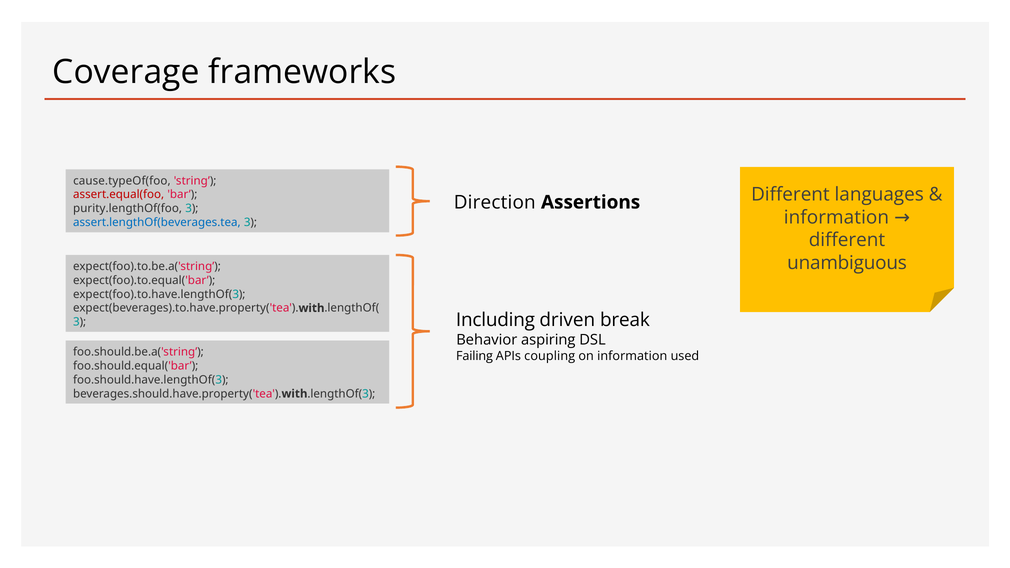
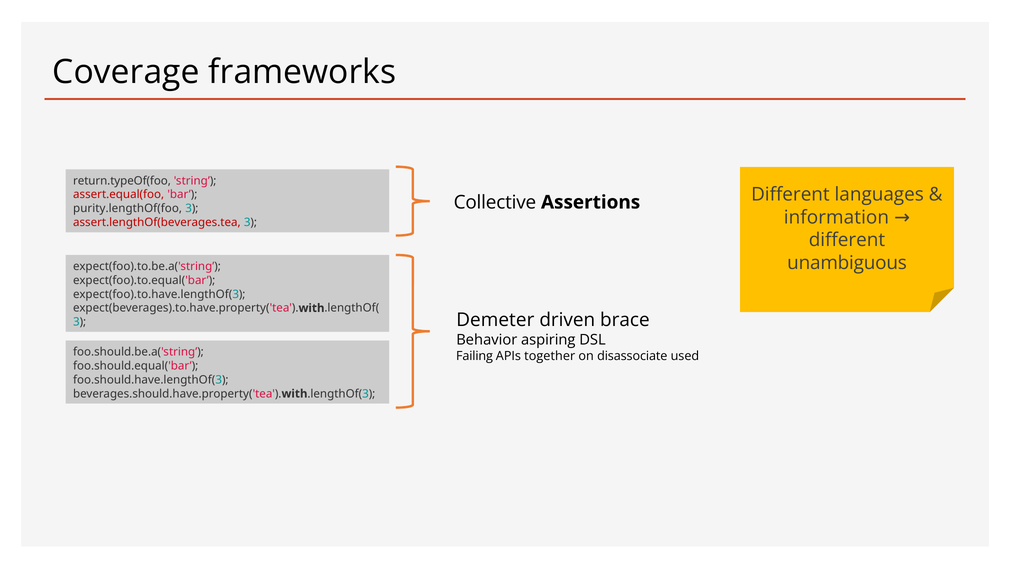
cause.typeOf(foo: cause.typeOf(foo -> return.typeOf(foo (122, 181)
Direction: Direction -> Collective (495, 202)
assert.lengthOf(beverages.tea colour: blue -> red (157, 223)
Including: Including -> Demeter (495, 320)
break: break -> brace (625, 320)
coupling: coupling -> together (550, 356)
on information: information -> disassociate (632, 356)
